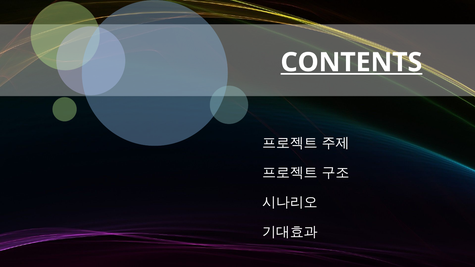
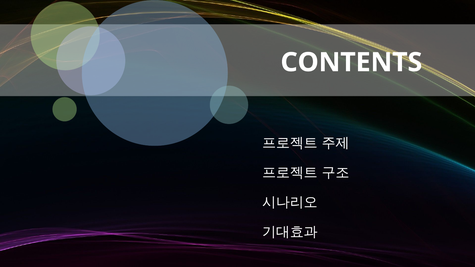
CONTENTS underline: present -> none (351, 62)
